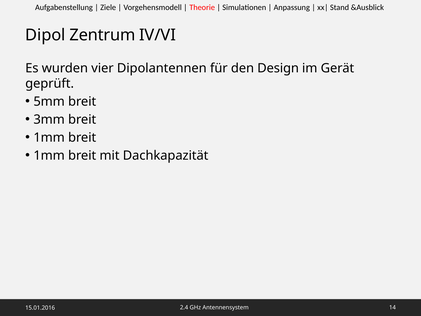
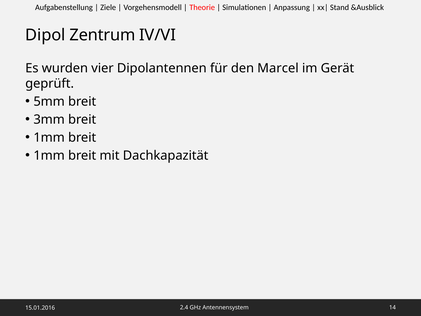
Design: Design -> Marcel (278, 68)
